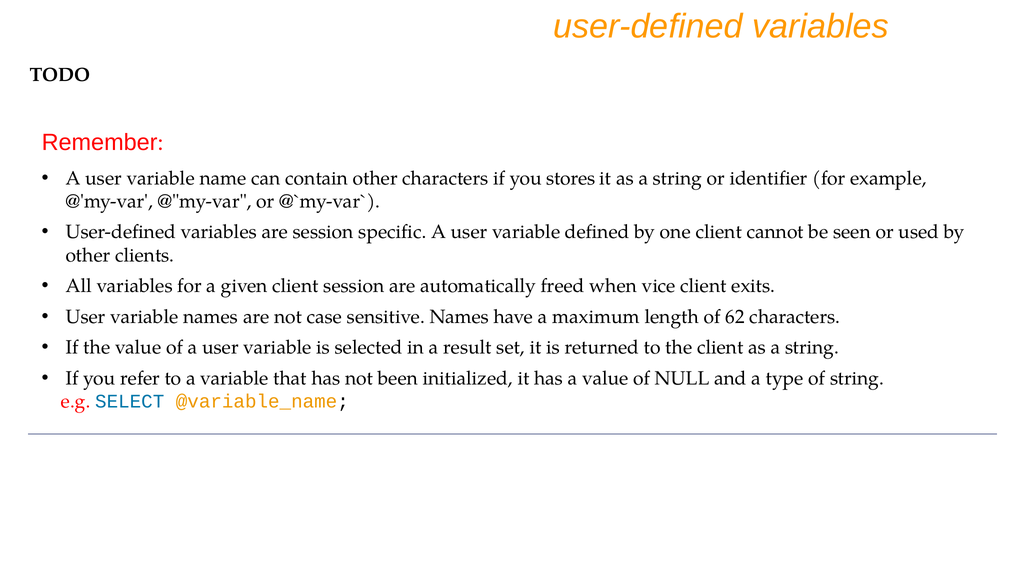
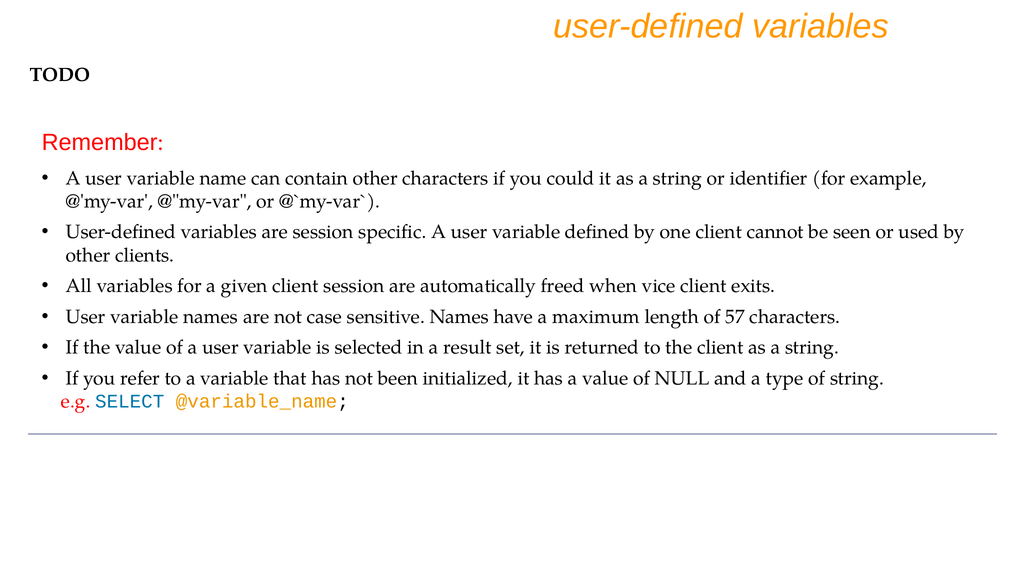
stores: stores -> could (571, 178)
62: 62 -> 57 (735, 316)
